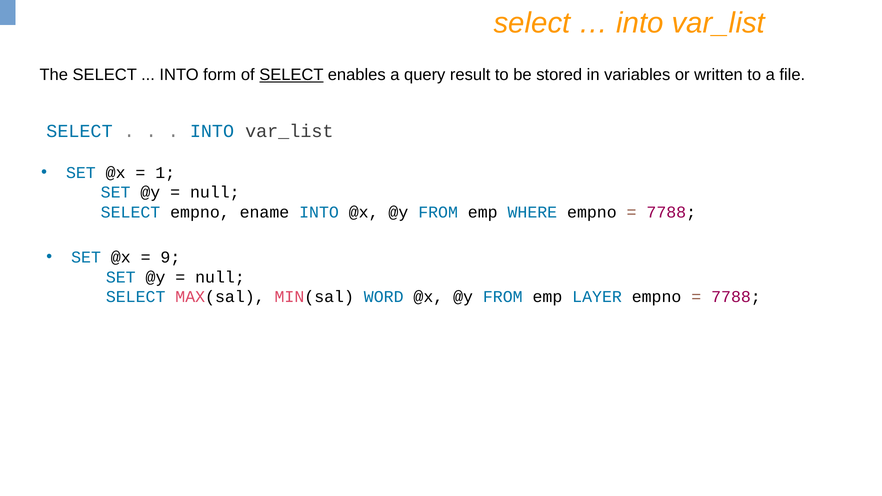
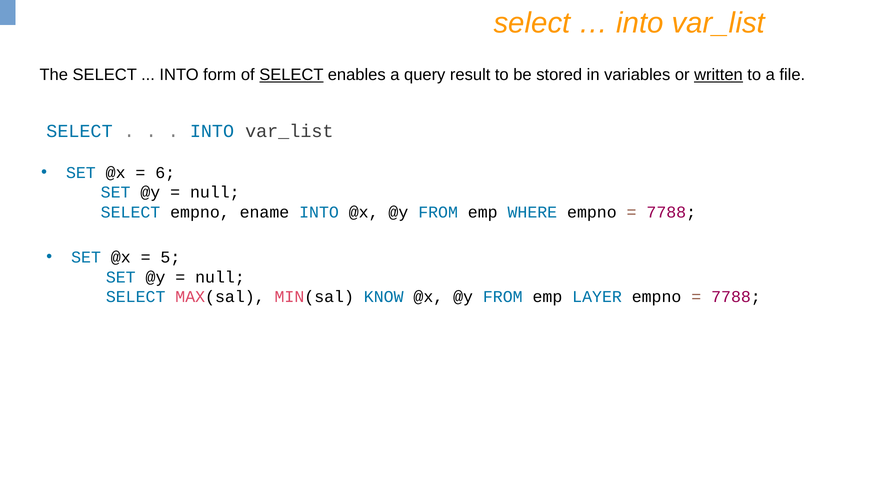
written underline: none -> present (718, 75)
1: 1 -> 6 (165, 173)
9: 9 -> 5 (170, 257)
WORD: WORD -> KNOW (384, 297)
